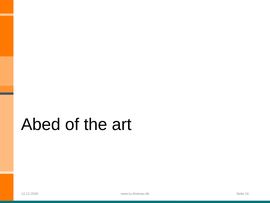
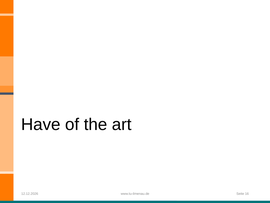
Abed: Abed -> Have (41, 124)
